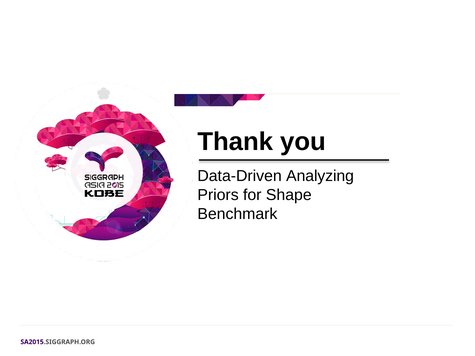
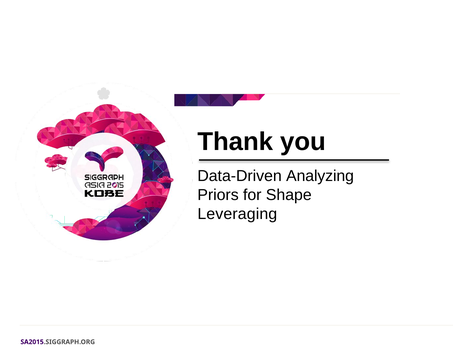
Benchmark: Benchmark -> Leveraging (237, 214)
